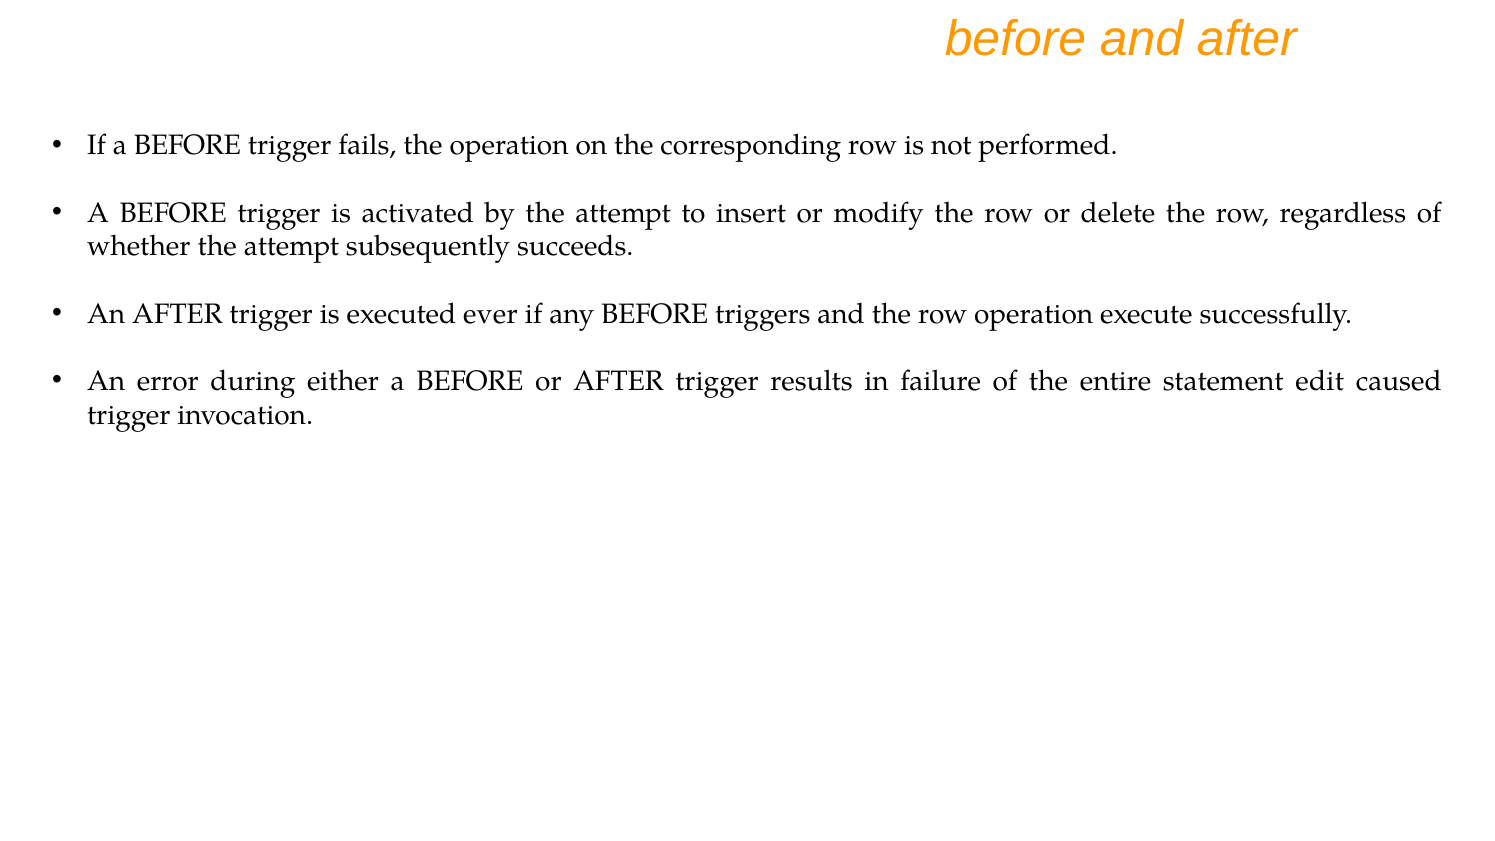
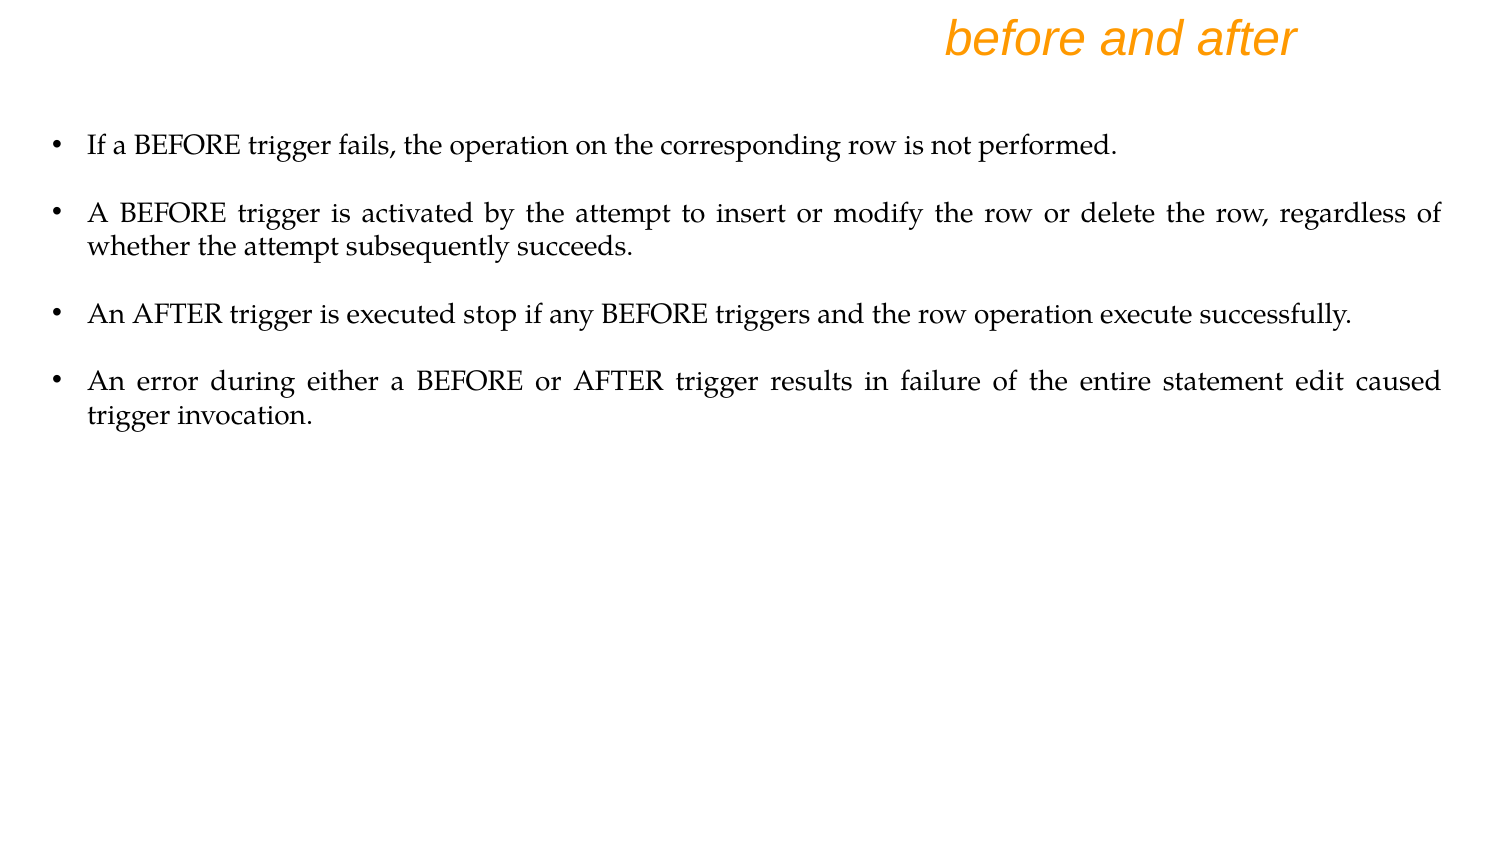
ever: ever -> stop (490, 314)
